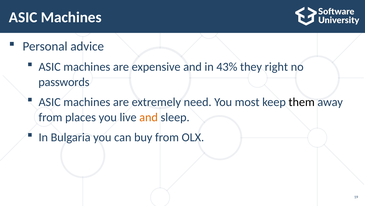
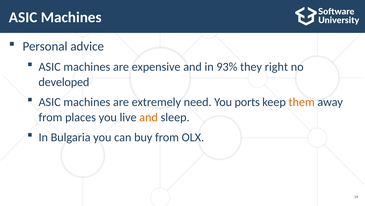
43%: 43% -> 93% (227, 67)
passwords: passwords -> developed (64, 82)
most: most -> ports (247, 102)
them colour: black -> orange (302, 102)
